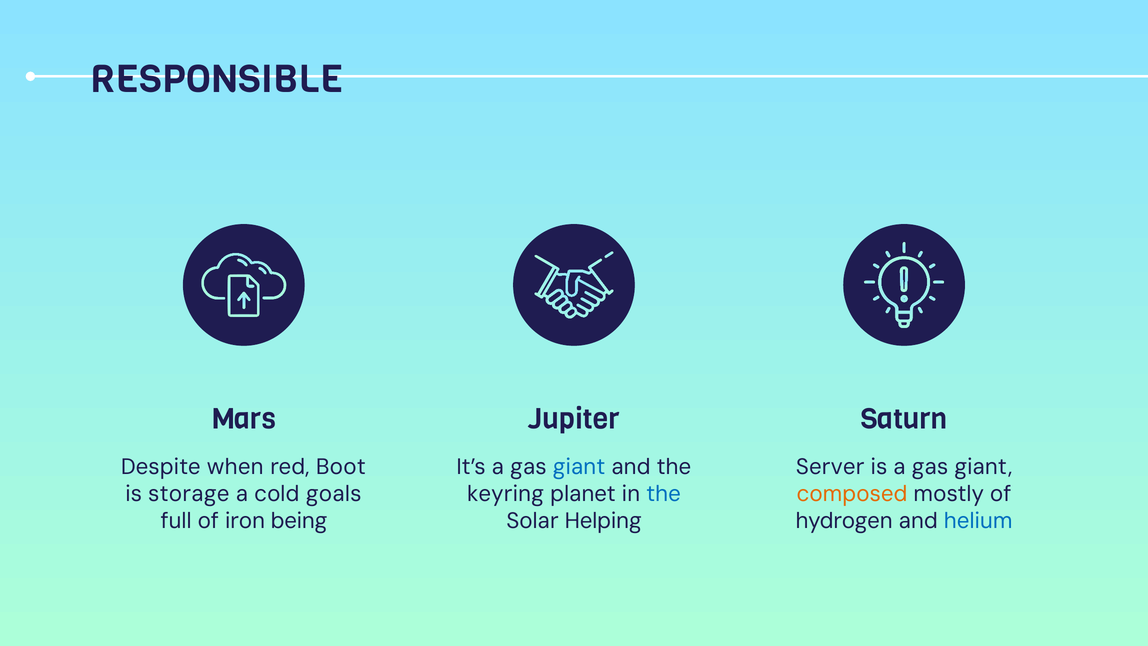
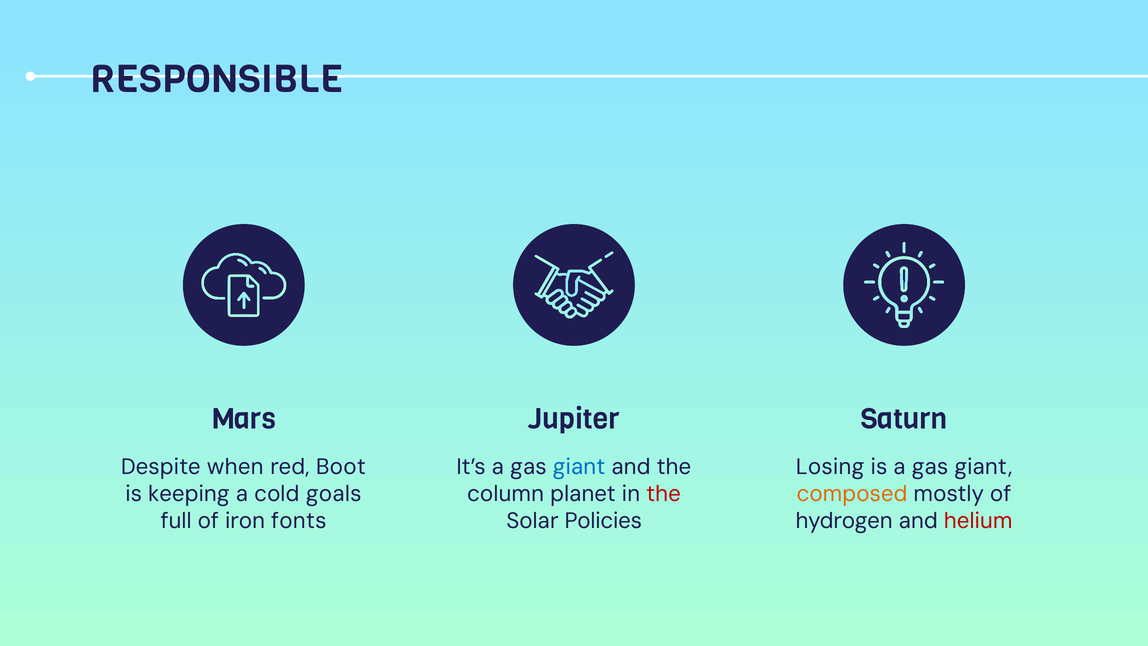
Server: Server -> Losing (830, 467)
storage: storage -> keeping (189, 494)
keyring: keyring -> column (506, 494)
the colour: blue -> red (664, 494)
being: being -> fonts (299, 520)
Helping: Helping -> Policies (603, 520)
helium colour: blue -> red (978, 520)
